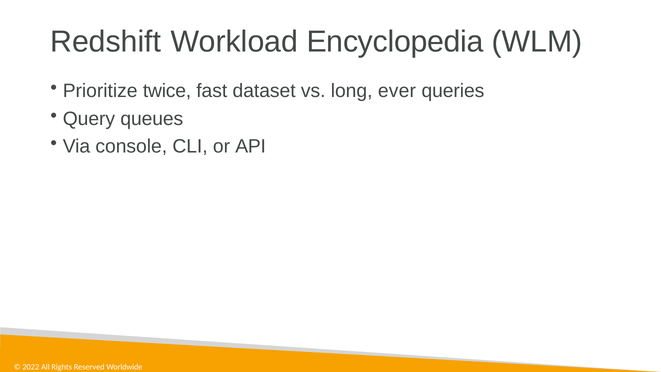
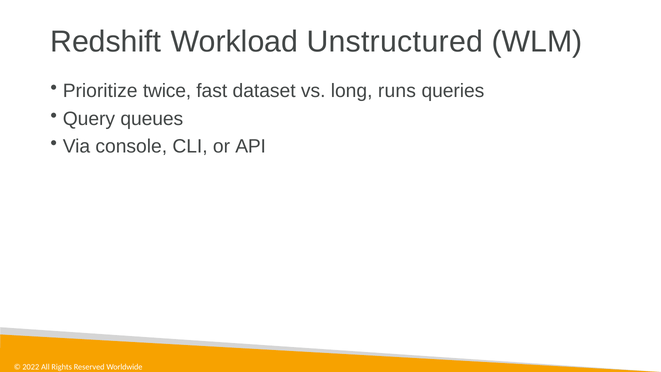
Encyclopedia: Encyclopedia -> Unstructured (395, 42)
ever: ever -> runs (397, 91)
